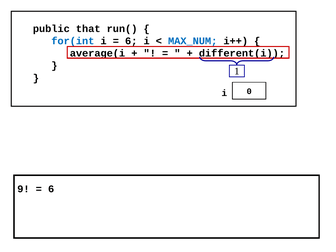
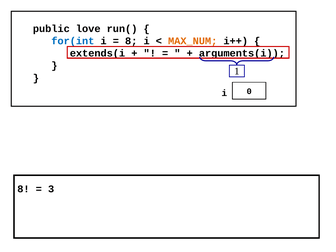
that: that -> love (88, 29)
6: 6 -> 8 (131, 41)
MAX_NUM colour: blue -> orange (193, 41)
average(i: average(i -> extends(i (97, 53)
different(i: different(i -> arguments(i (242, 53)
9: 9 -> 8 (23, 189)
6: 6 -> 3 (51, 189)
